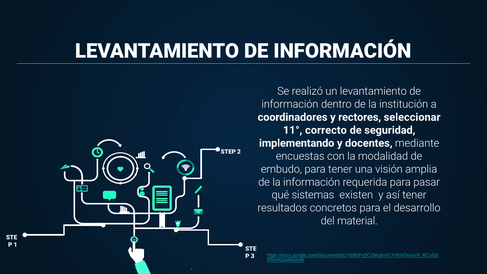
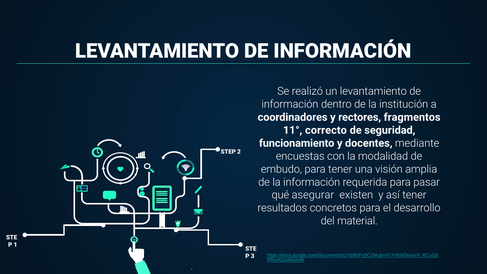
seleccionar: seleccionar -> fragmentos (412, 117)
implementando: implementando -> funcionamiento (297, 143)
sistemas: sistemas -> asegurar (313, 195)
